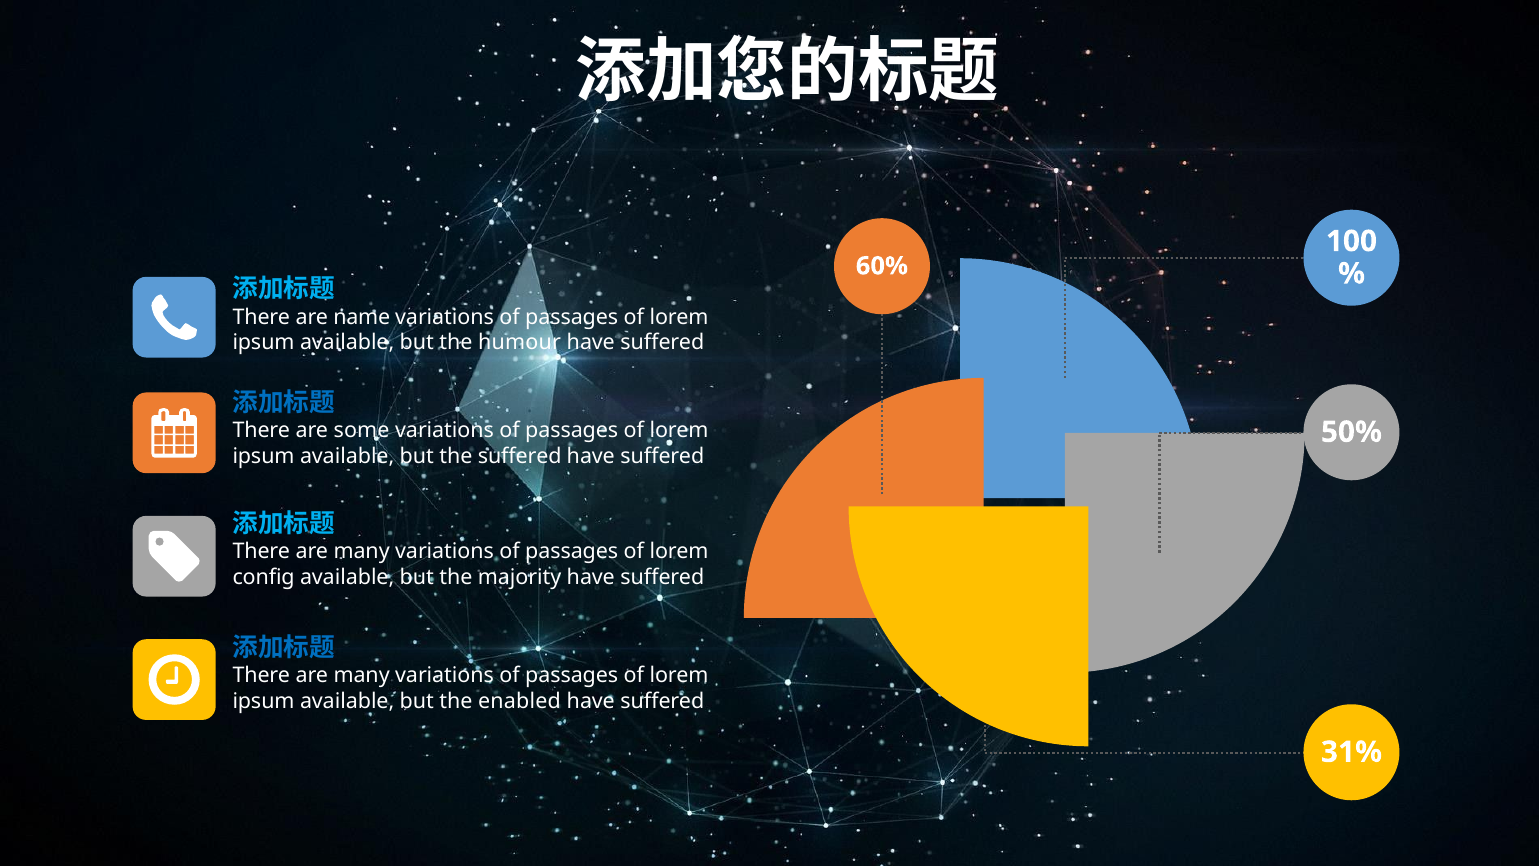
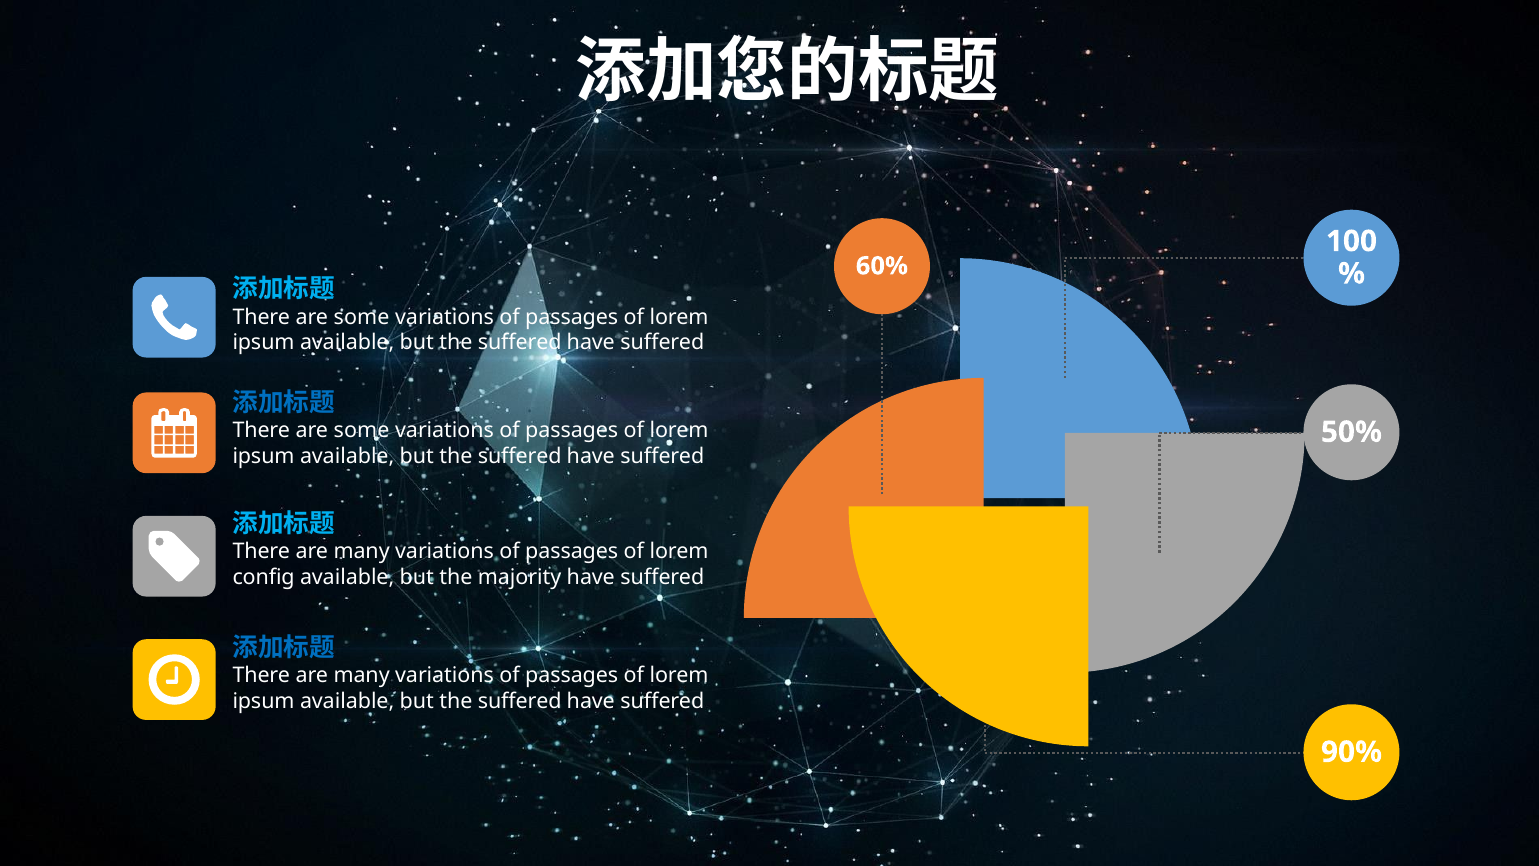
name: name -> some (362, 317)
humour: humour -> suffered (520, 343)
enabled: enabled -> suffered (520, 701)
31%: 31% -> 90% (1352, 752)
